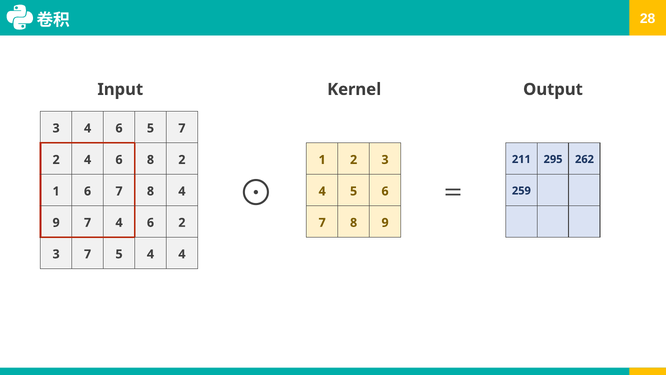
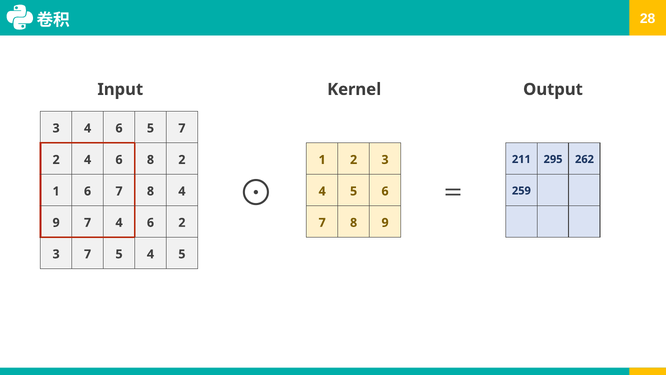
5 4 4: 4 -> 5 (182, 254)
